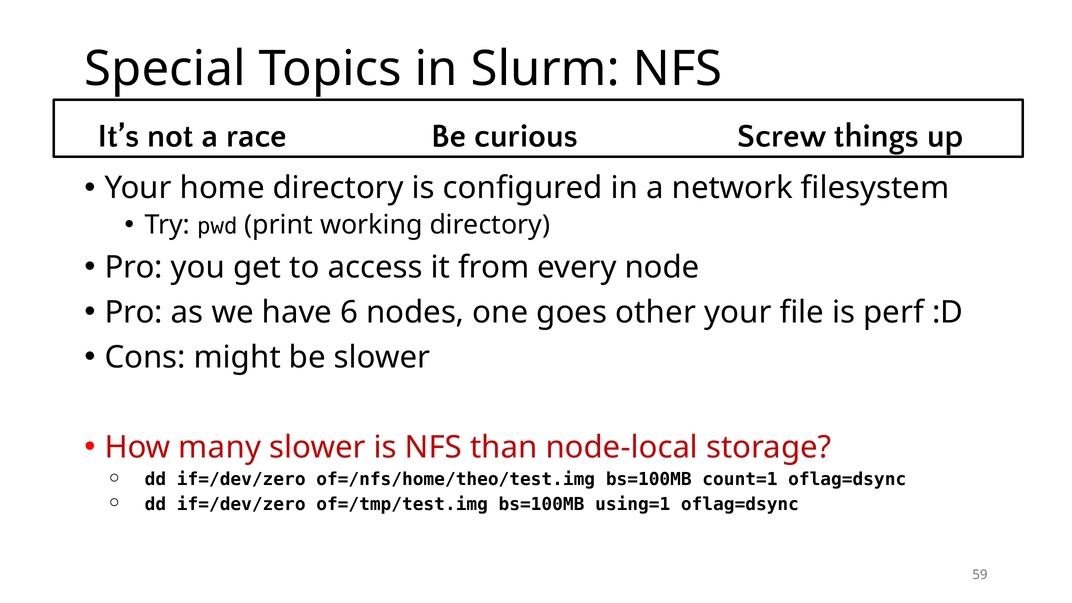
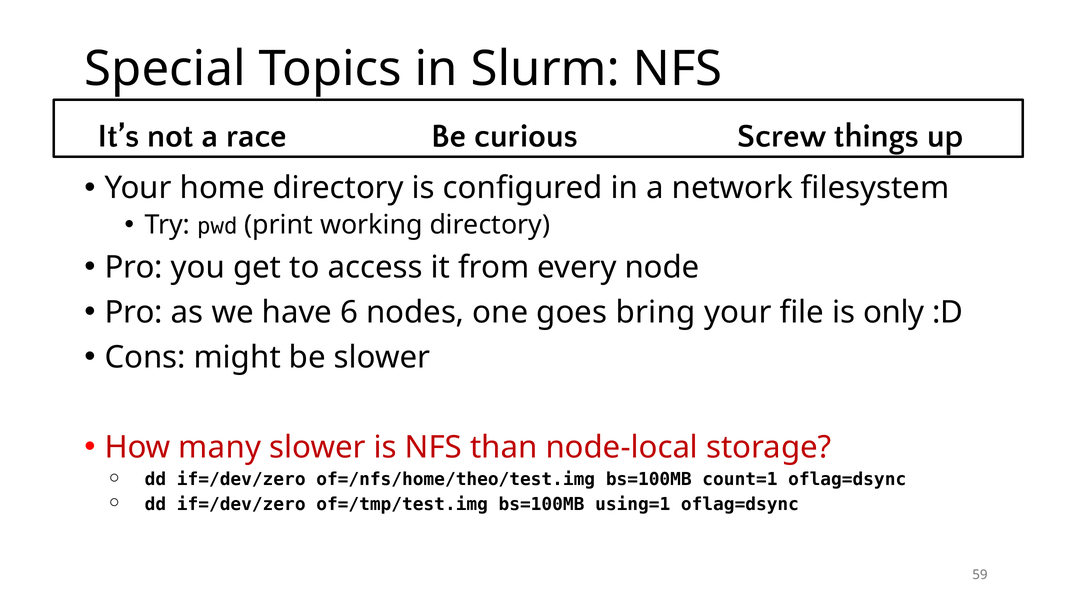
other: other -> bring (656, 312)
perf: perf -> only (894, 312)
